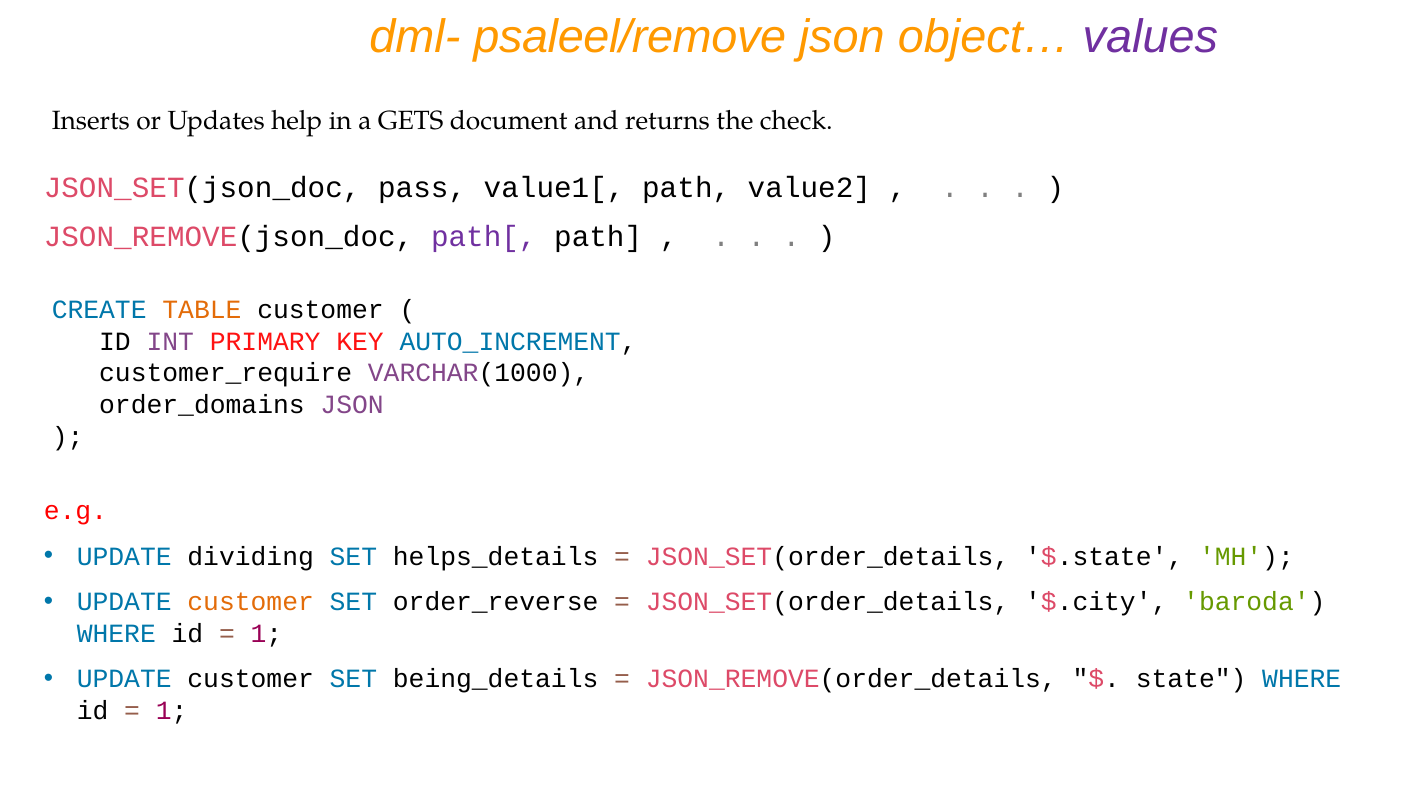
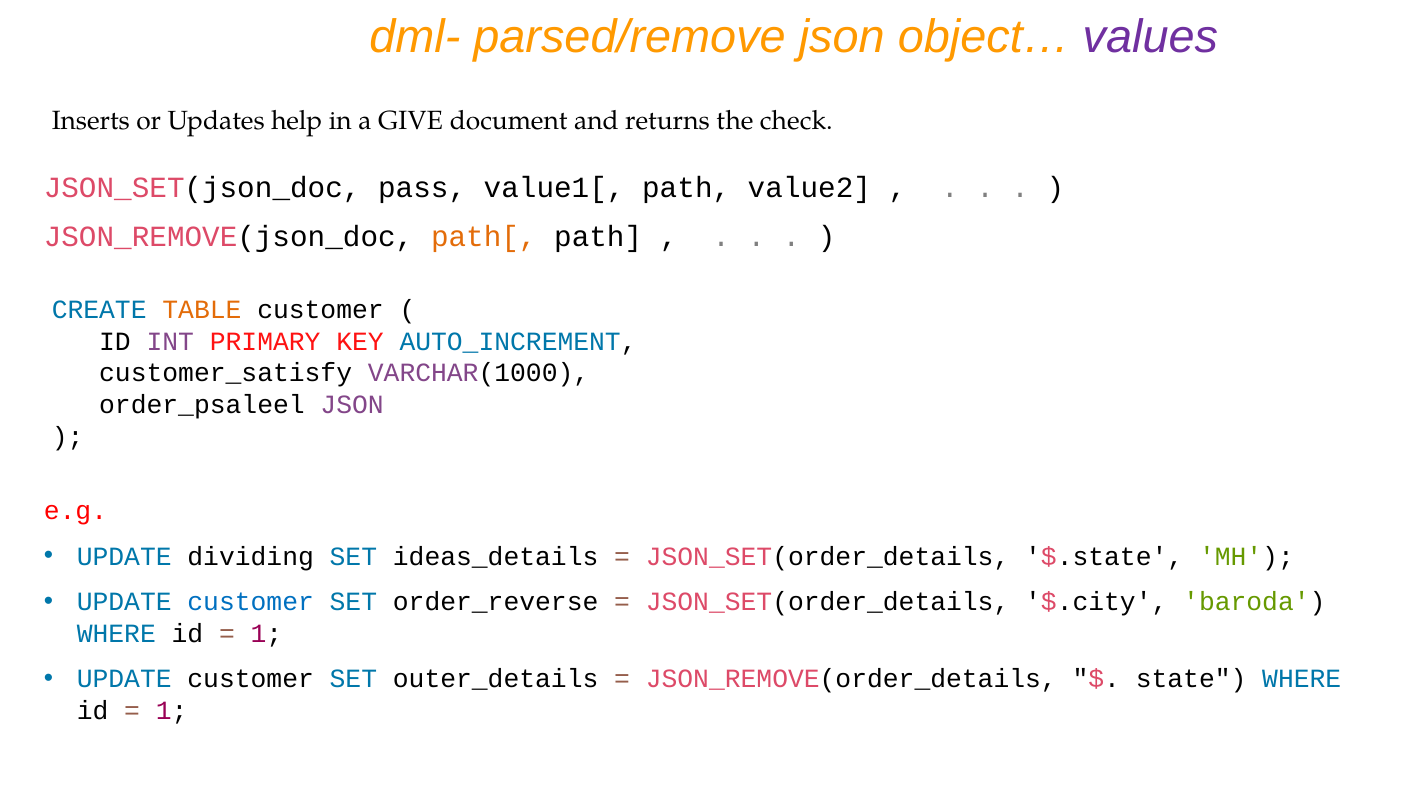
psaleel/remove: psaleel/remove -> parsed/remove (630, 37)
GETS: GETS -> GIVE (410, 121)
path[ colour: purple -> orange (484, 237)
customer_require: customer_require -> customer_satisfy (226, 373)
order_domains: order_domains -> order_psaleel (202, 405)
helps_details: helps_details -> ideas_details (496, 557)
customer colour: orange -> blue (251, 602)
being_details: being_details -> outer_details (496, 680)
